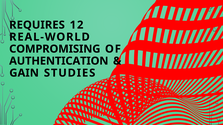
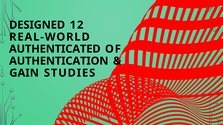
REQUIRES: REQUIRES -> DESIGNED (37, 25)
COMPROMISING: COMPROMISING -> AUTHENTICATED (55, 49)
